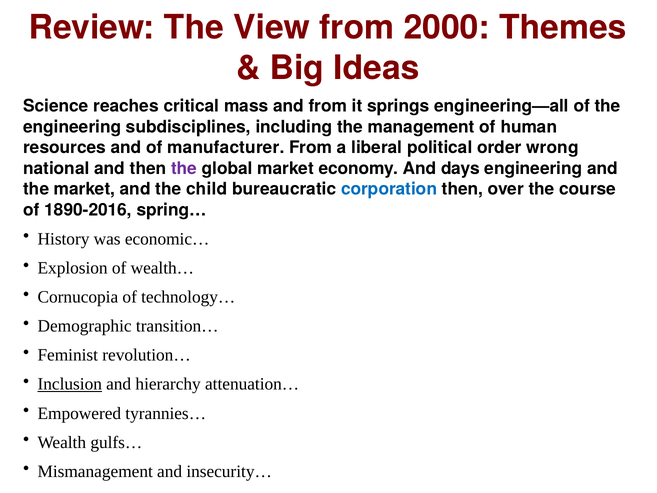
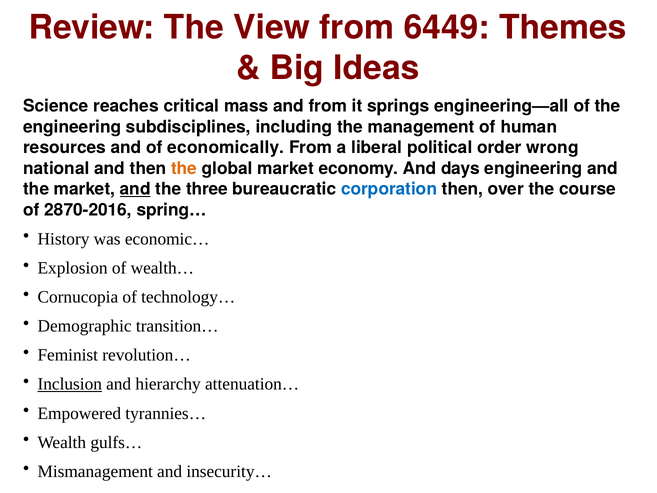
2000: 2000 -> 6449 (447, 28)
manufacturer: manufacturer -> economically (226, 148)
the colour: purple -> orange (184, 168)
and underline: none -> present (135, 189)
child: child -> three (207, 189)
1890-2016: 1890-2016 -> 2870-2016 (88, 210)
